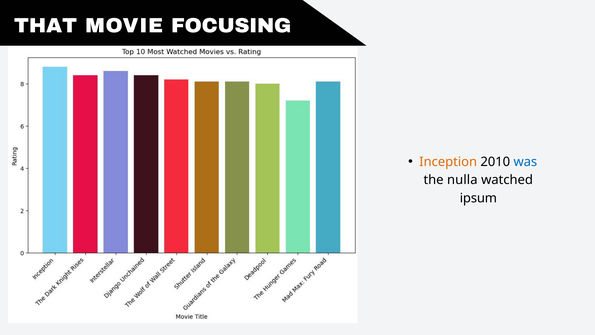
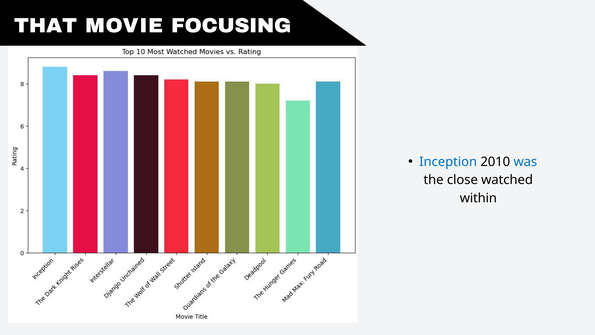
Inception colour: orange -> blue (448, 162)
nulla: nulla -> close (462, 180)
ipsum: ipsum -> within (478, 198)
